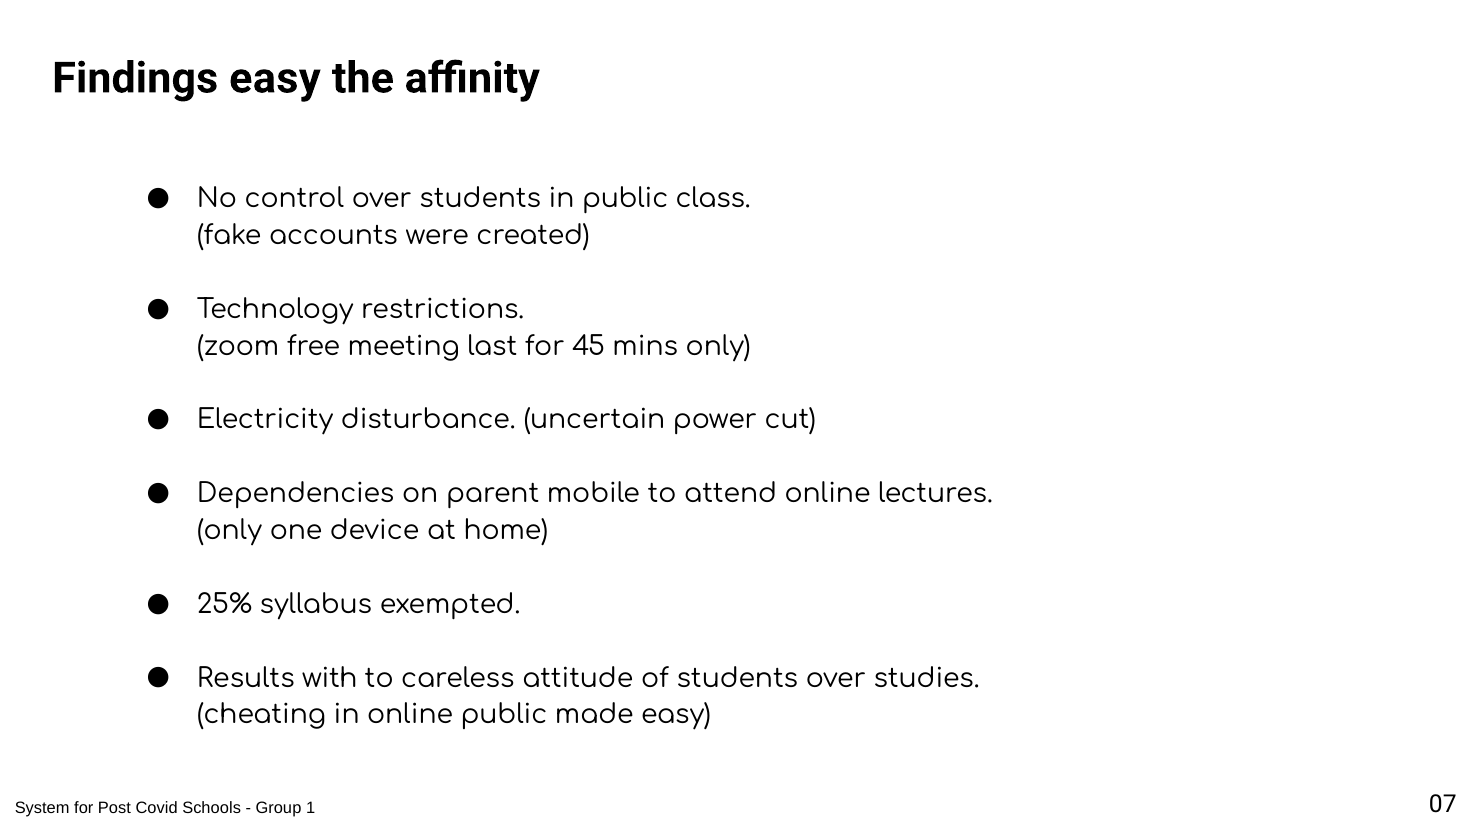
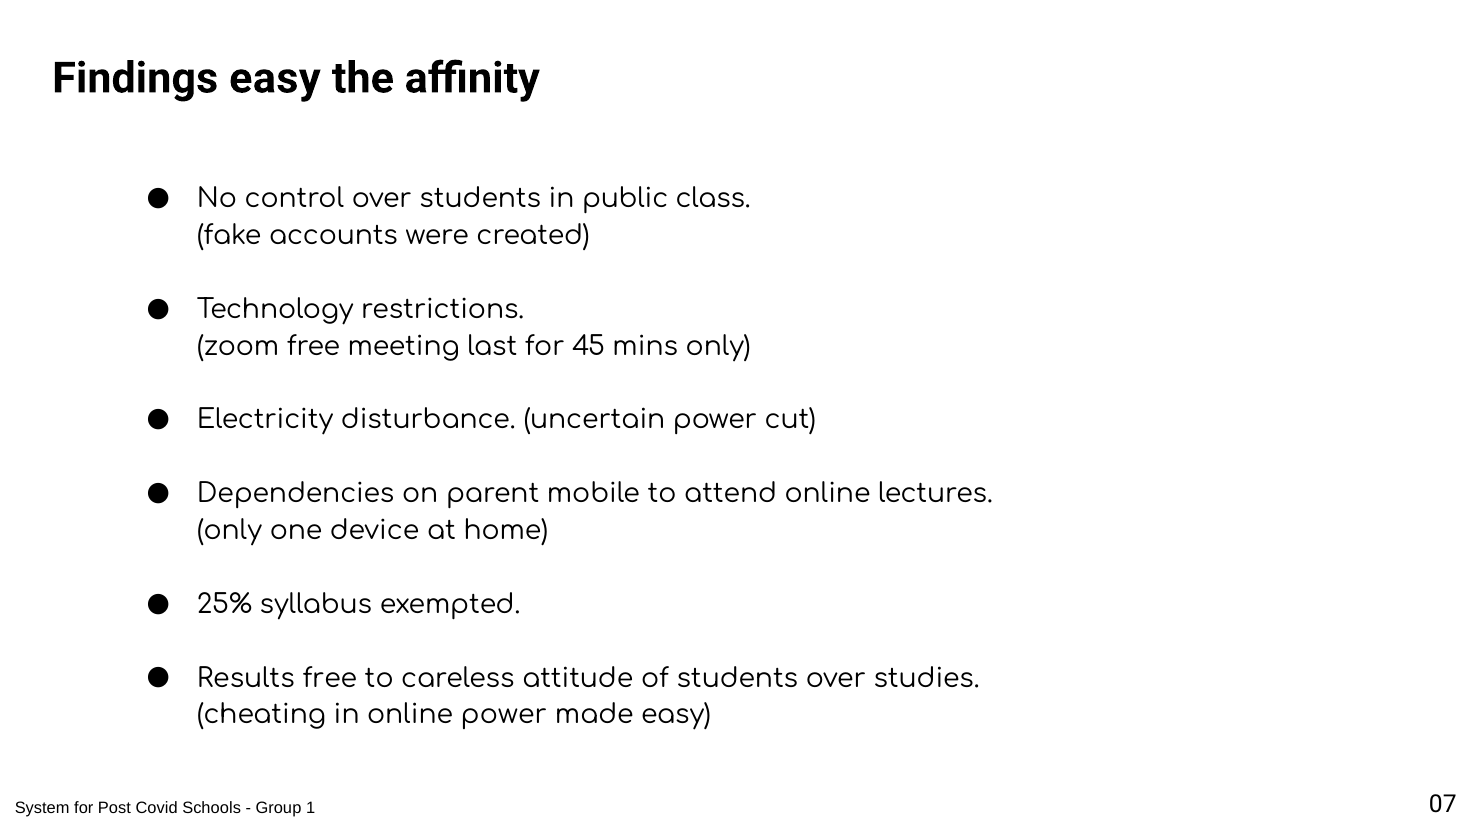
Results with: with -> free (330, 678)
online public: public -> power (504, 715)
